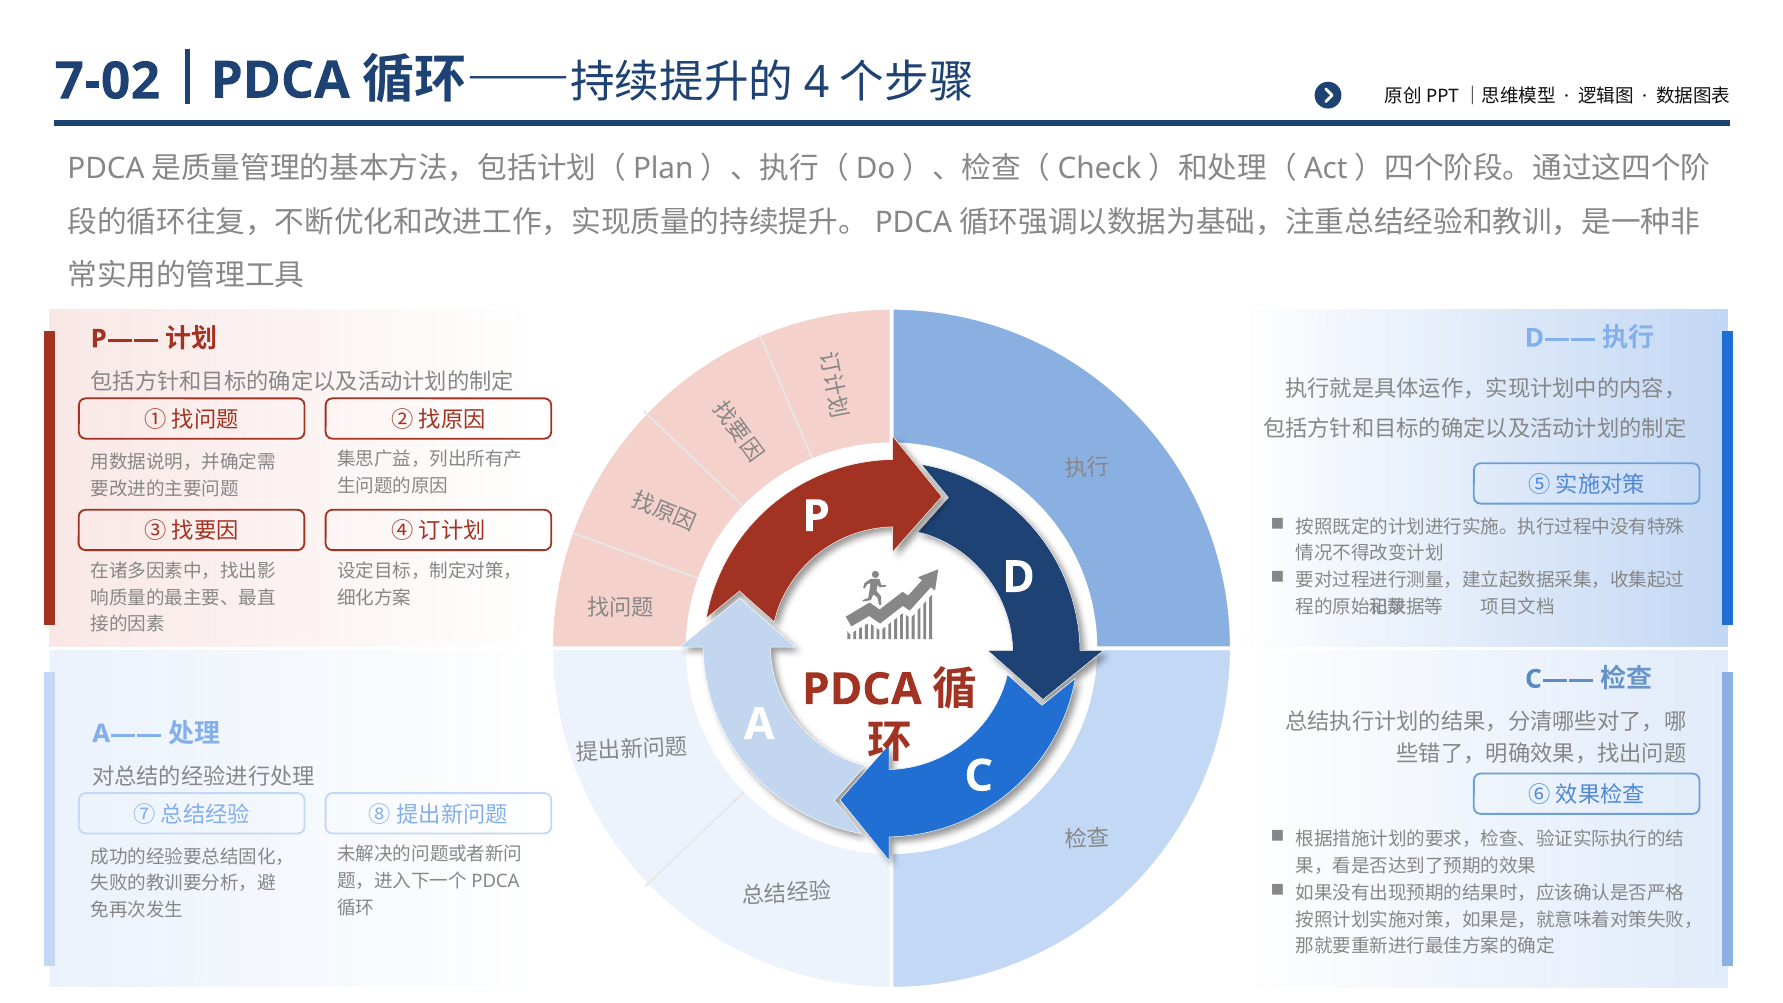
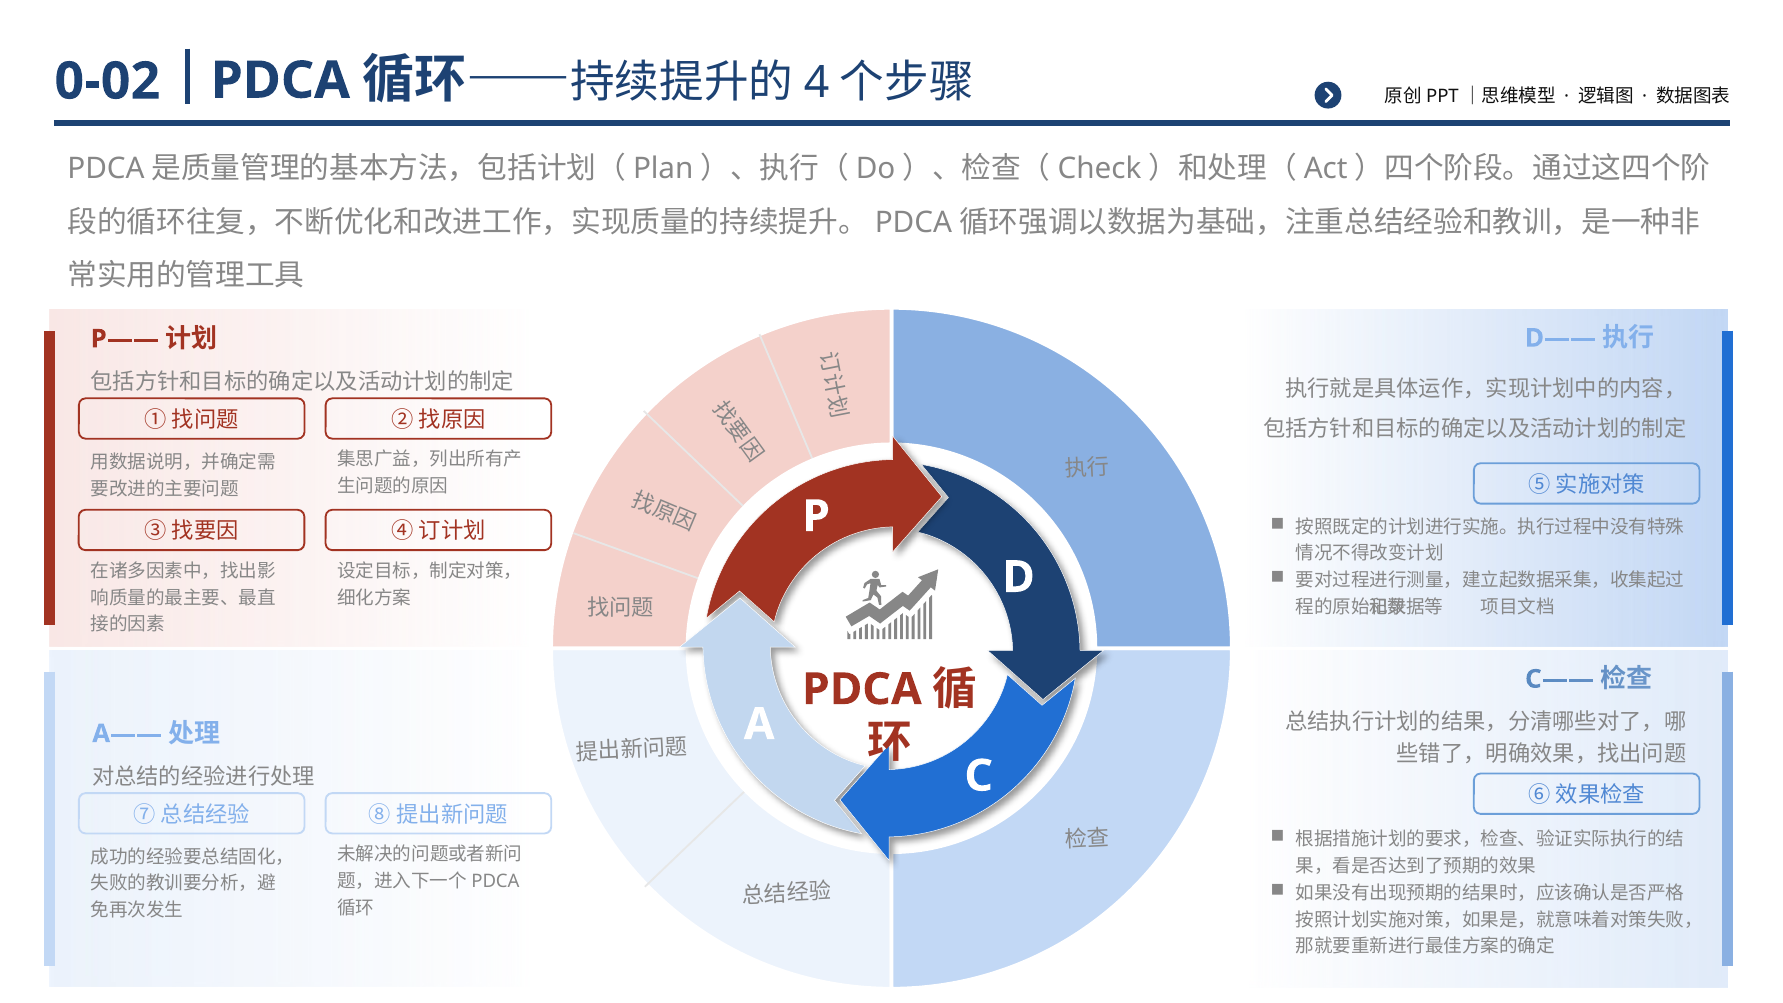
7-02: 7-02 -> 0-02 (107, 81)
